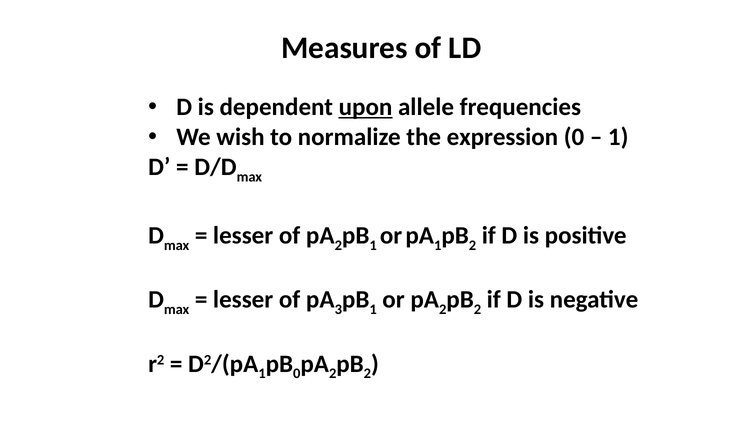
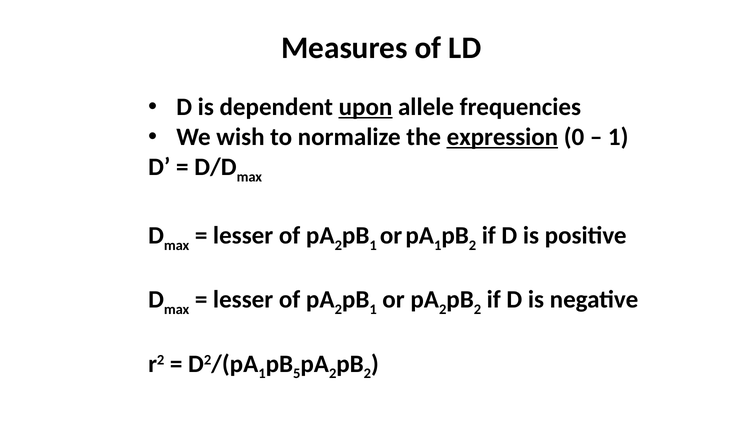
expression underline: none -> present (502, 137)
3: 3 -> 2 (338, 310)
0: 0 -> 5 (297, 374)
